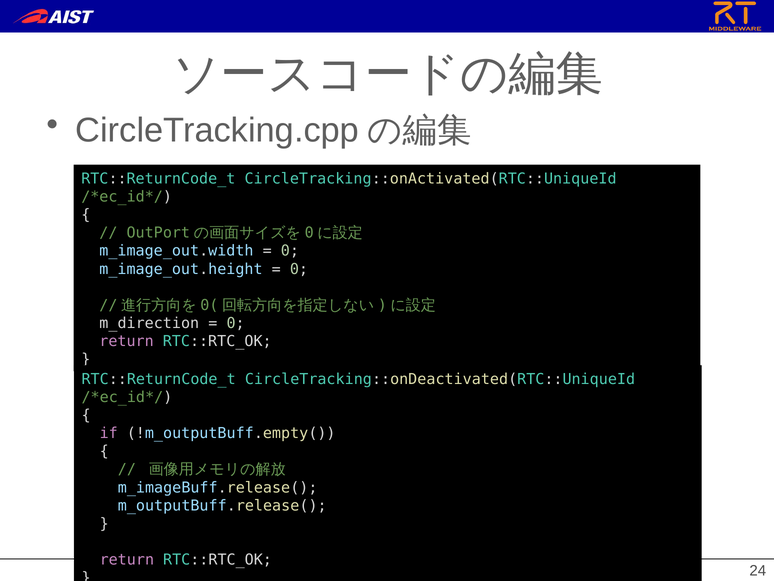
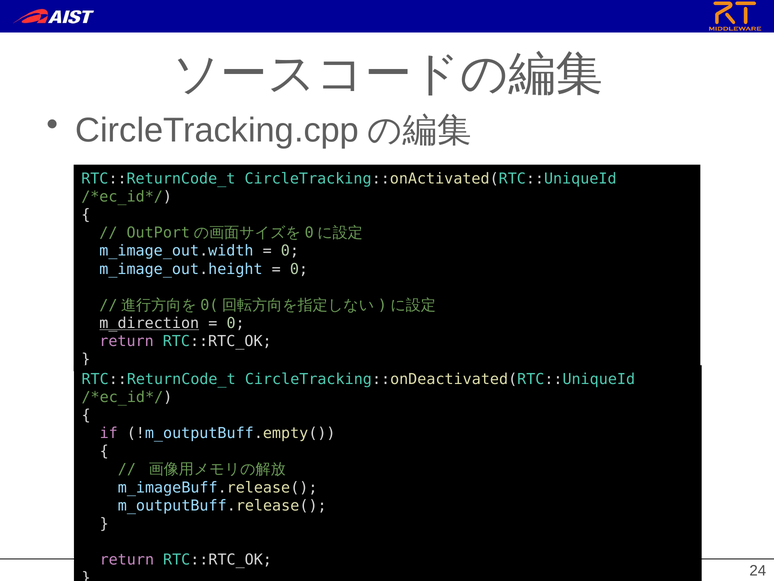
m_direction underline: none -> present (149, 323)
